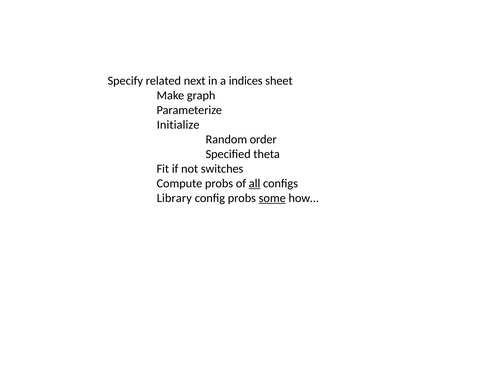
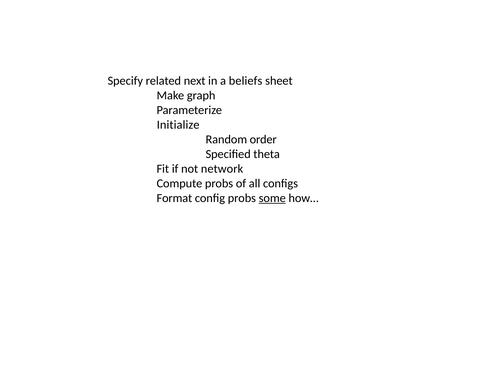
indices: indices -> beliefs (246, 81)
switches: switches -> network (222, 169)
all underline: present -> none (255, 184)
Library: Library -> Format (174, 198)
